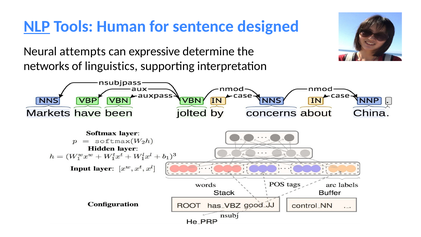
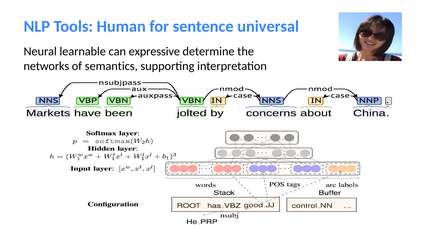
NLP underline: present -> none (37, 26)
designed: designed -> universal (268, 26)
attempts: attempts -> learnable (83, 51)
linguistics: linguistics -> semantics (111, 66)
